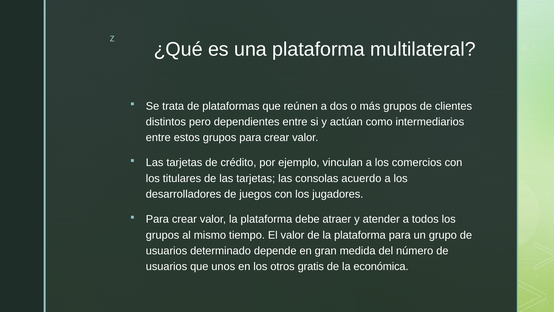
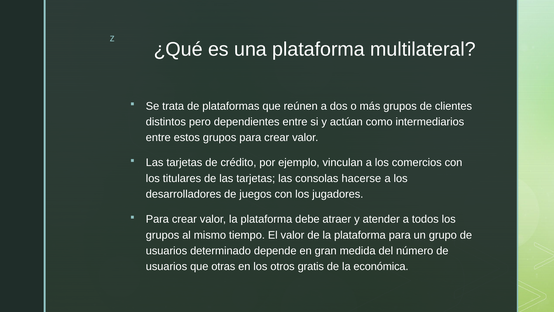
acuerdo: acuerdo -> hacerse (361, 178)
unos: unos -> otras (223, 266)
